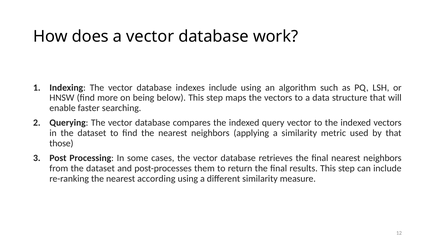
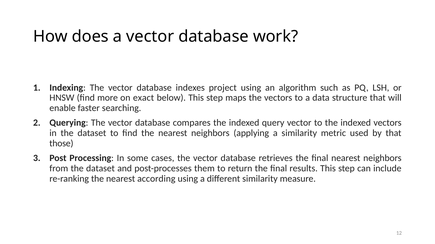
indexes include: include -> project (223, 88)
being: being -> exact (144, 98)
